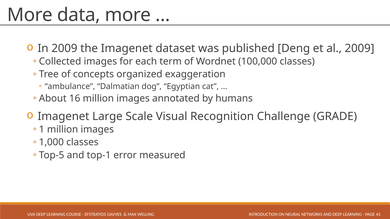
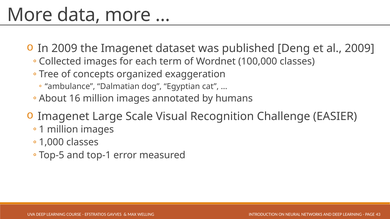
GRADE: GRADE -> EASIER (335, 116)
